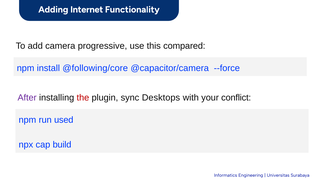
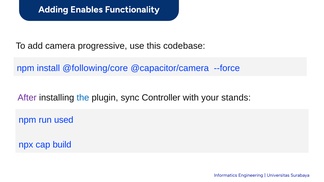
Internet: Internet -> Enables (87, 10)
compared: compared -> codebase (184, 46)
the colour: red -> blue (83, 98)
Desktops: Desktops -> Controller (161, 98)
conflict: conflict -> stands (236, 98)
